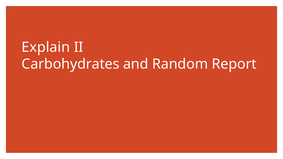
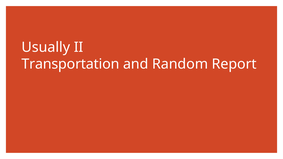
Explain: Explain -> Usually (46, 47)
Carbohydrates: Carbohydrates -> Transportation (71, 64)
